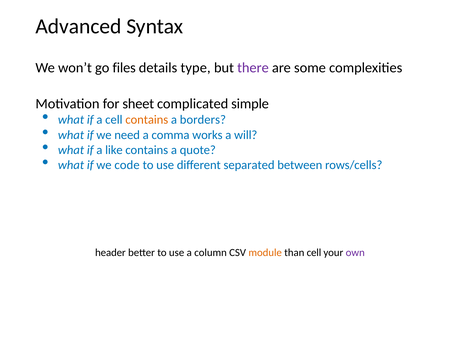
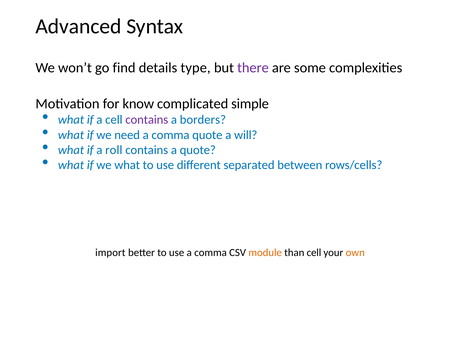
files: files -> find (124, 68)
sheet: sheet -> know (138, 104)
contains colour: orange -> purple (147, 120)
comma works: works -> quote (207, 135)
like: like -> roll (114, 150)
we code: code -> what (127, 165)
header: header -> import (110, 253)
use a column: column -> comma (211, 253)
own colour: purple -> orange (355, 253)
